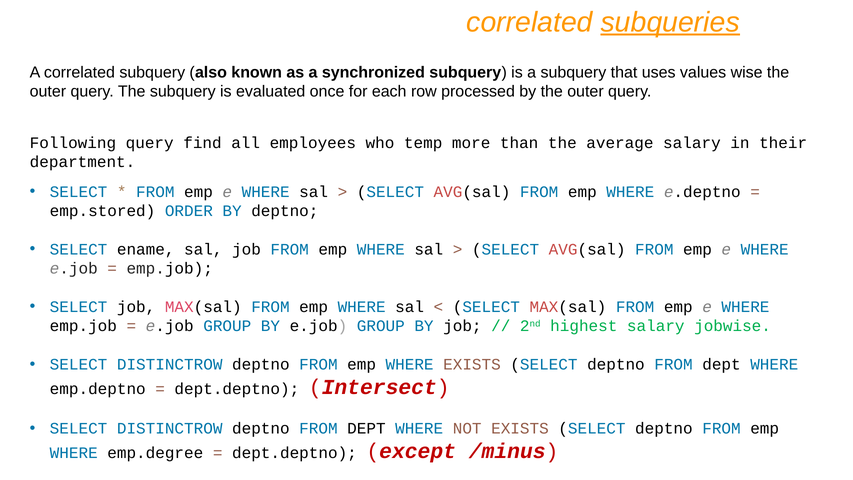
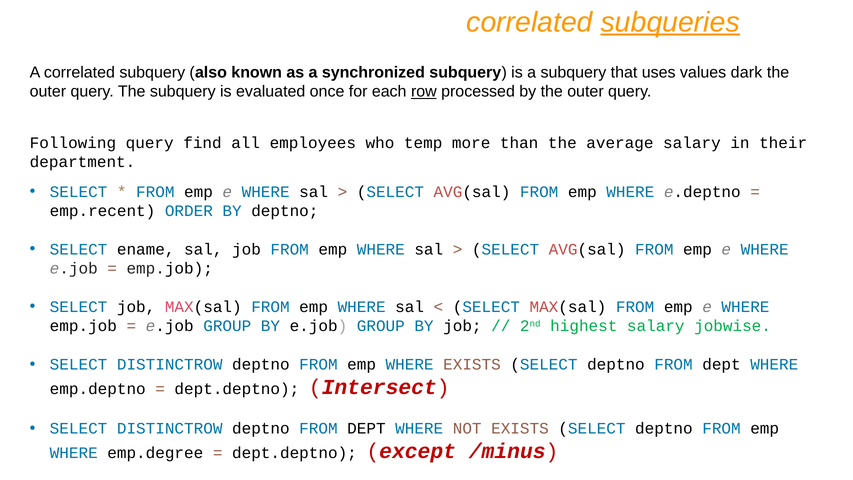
wise: wise -> dark (747, 72)
row underline: none -> present (424, 92)
emp.stored: emp.stored -> emp.recent (103, 211)
